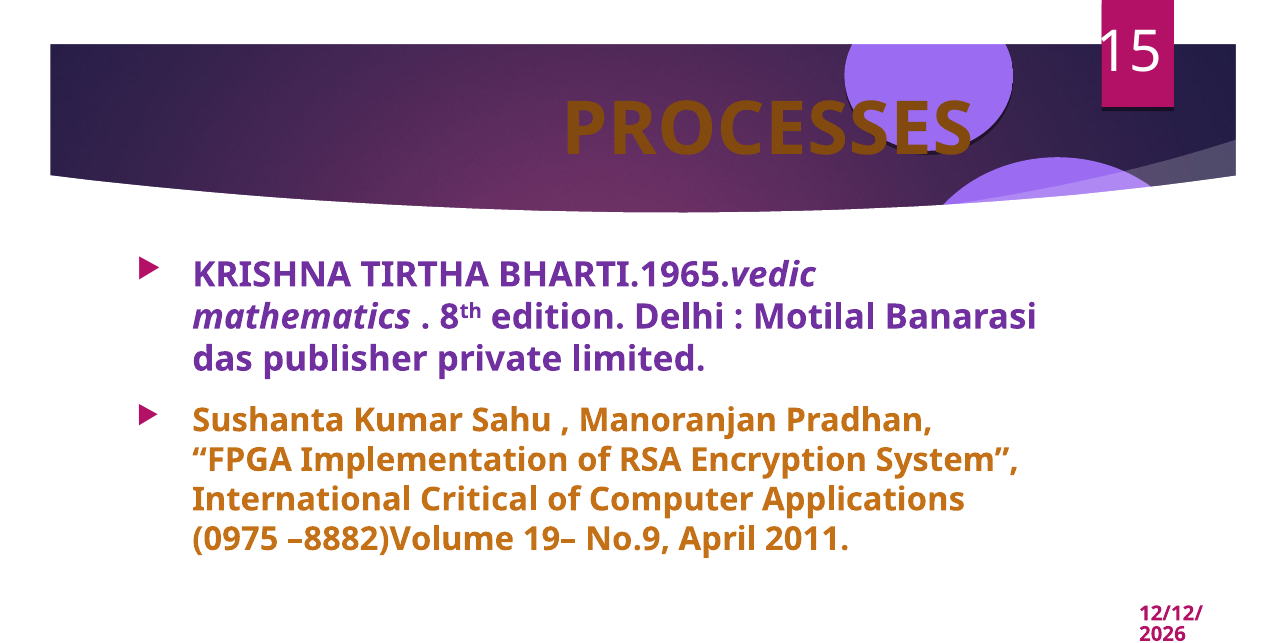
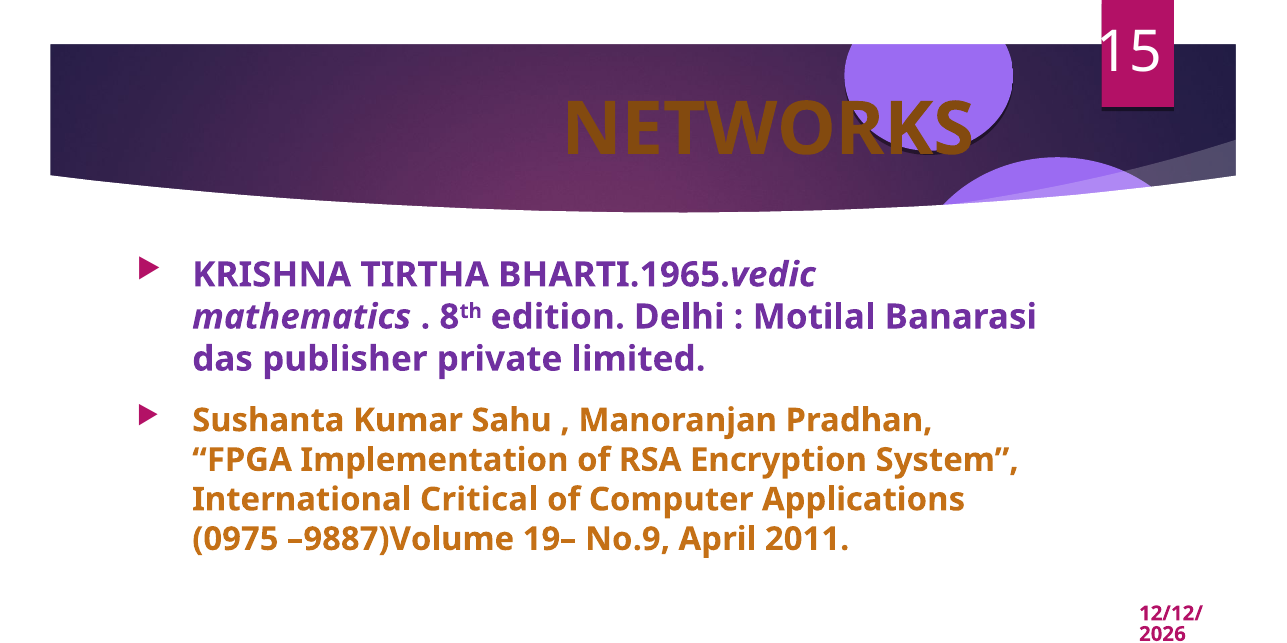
PROCESSES: PROCESSES -> NETWORKS (768, 130)
–8882)Volume: –8882)Volume -> –9887)Volume (401, 539)
